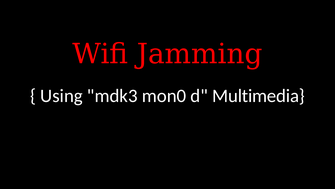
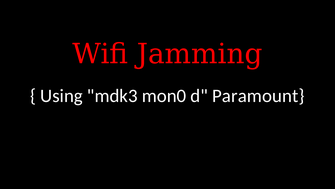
Multimedia: Multimedia -> Paramount (258, 96)
